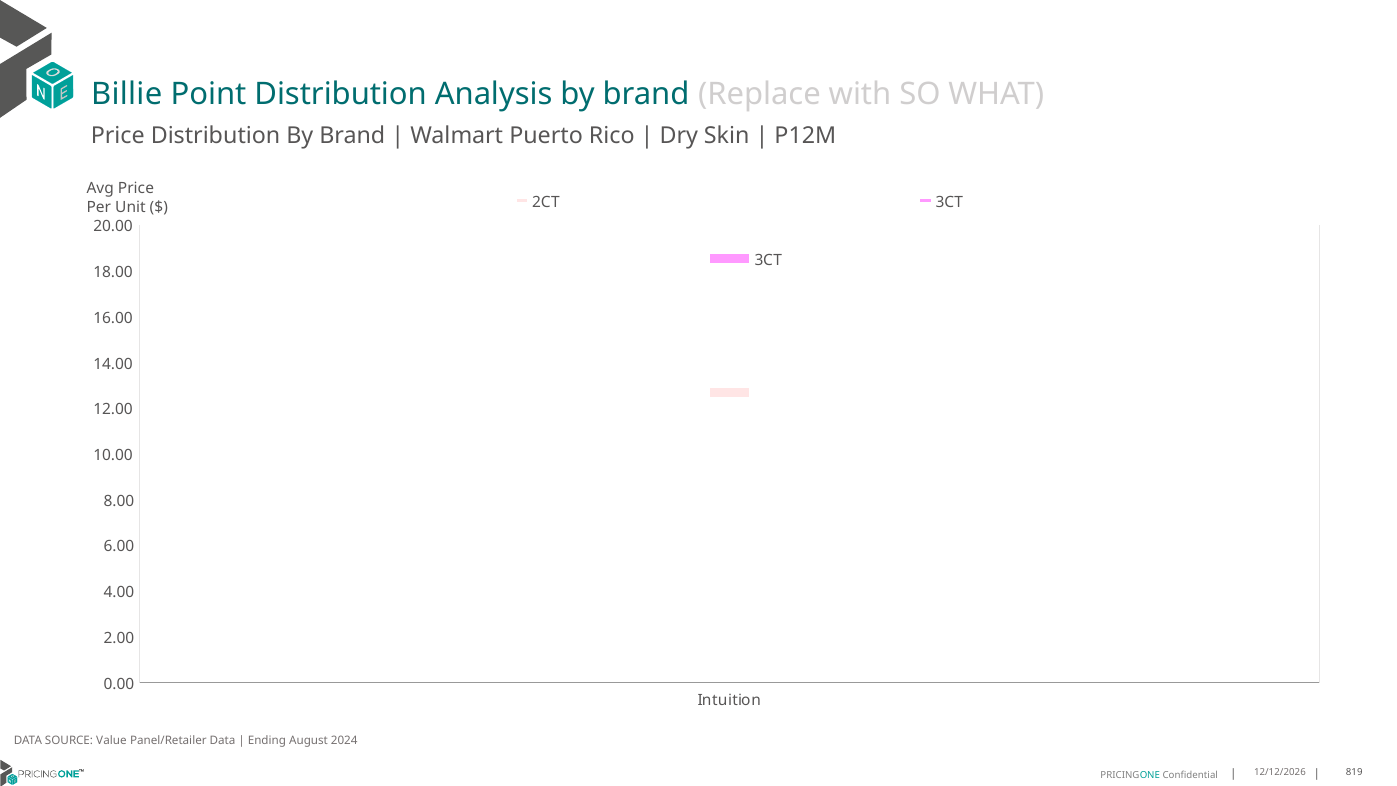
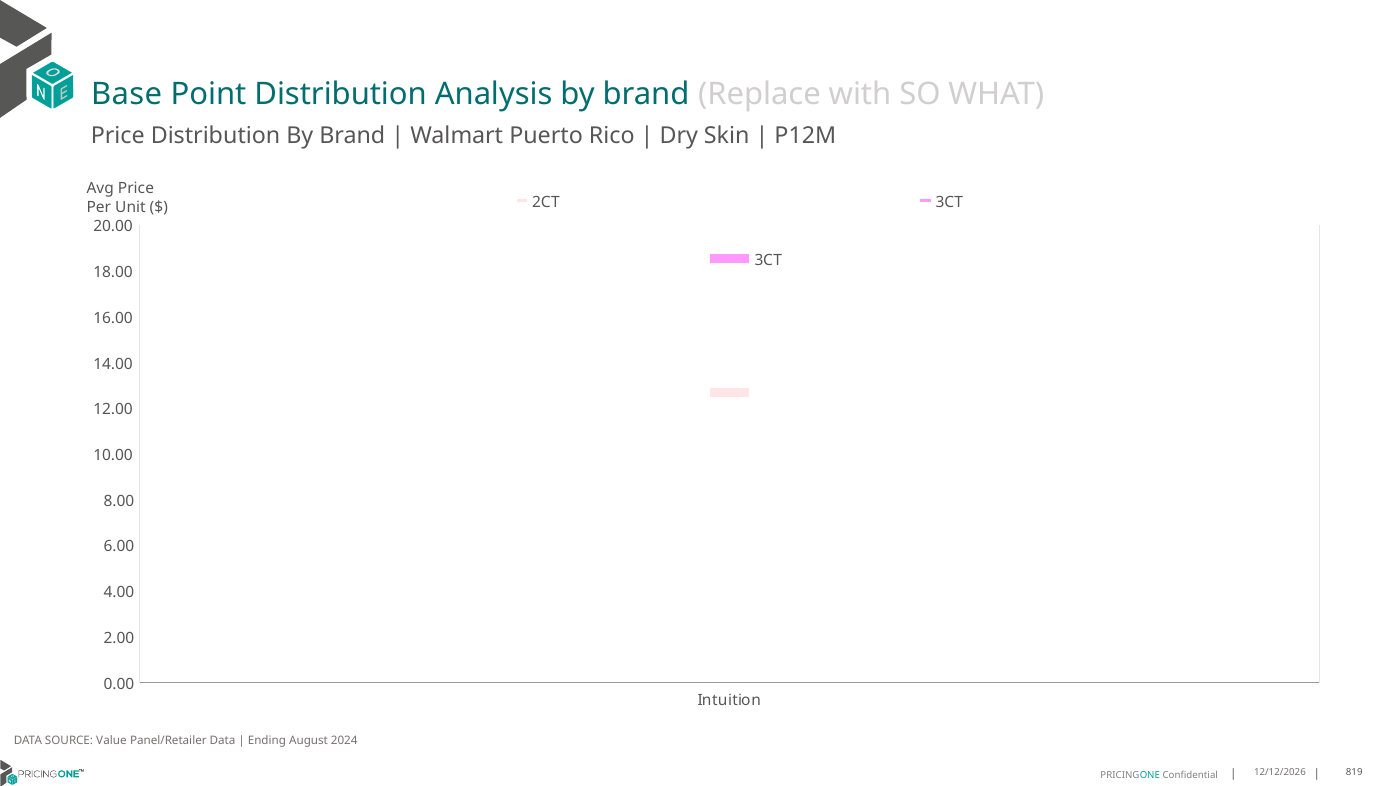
Billie: Billie -> Base (127, 94)
